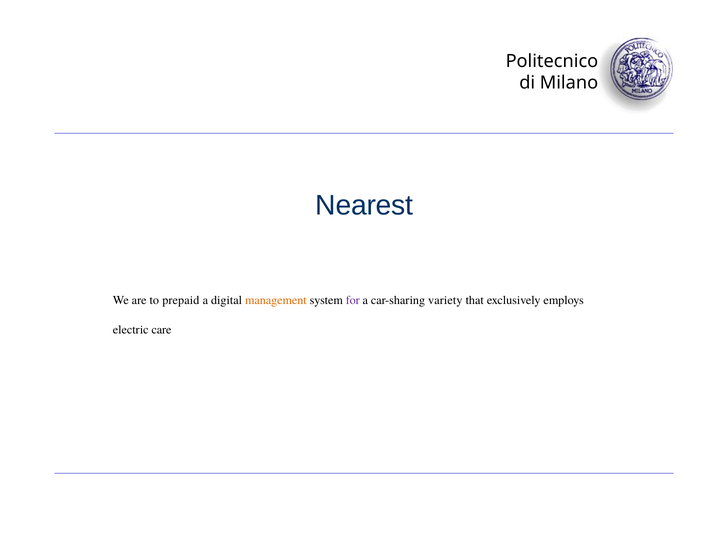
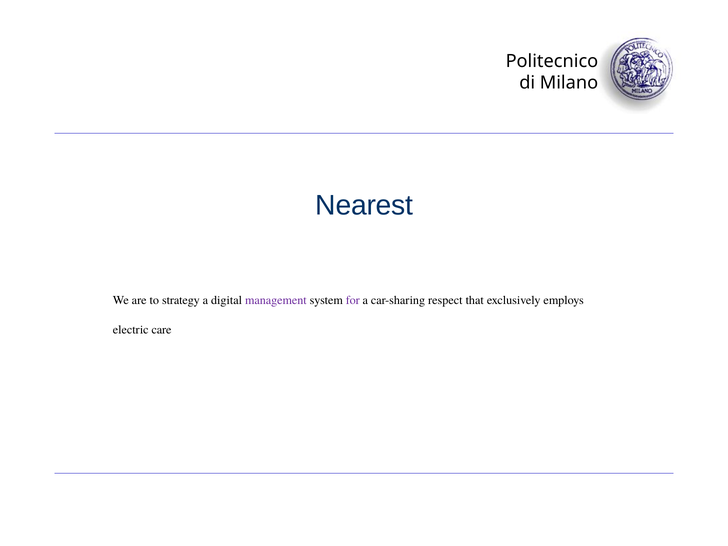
prepaid: prepaid -> strategy (181, 300)
management colour: orange -> purple (276, 300)
variety: variety -> respect (445, 300)
